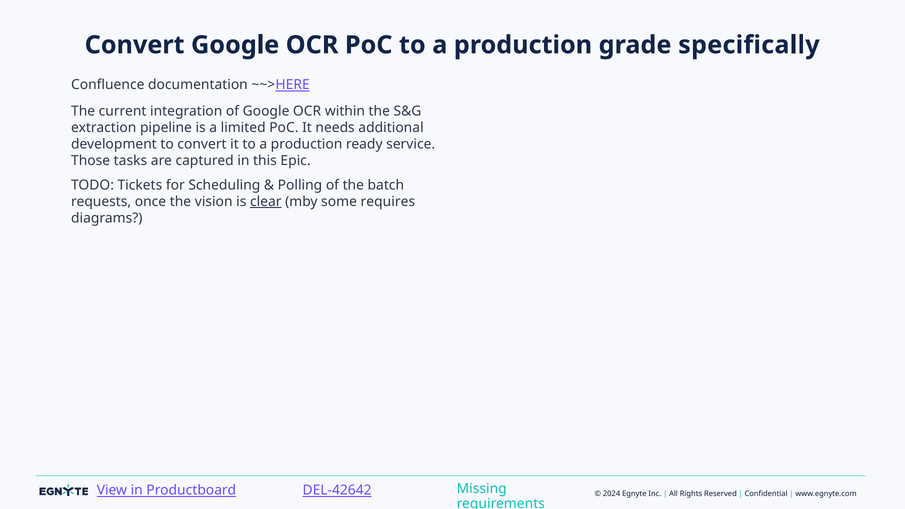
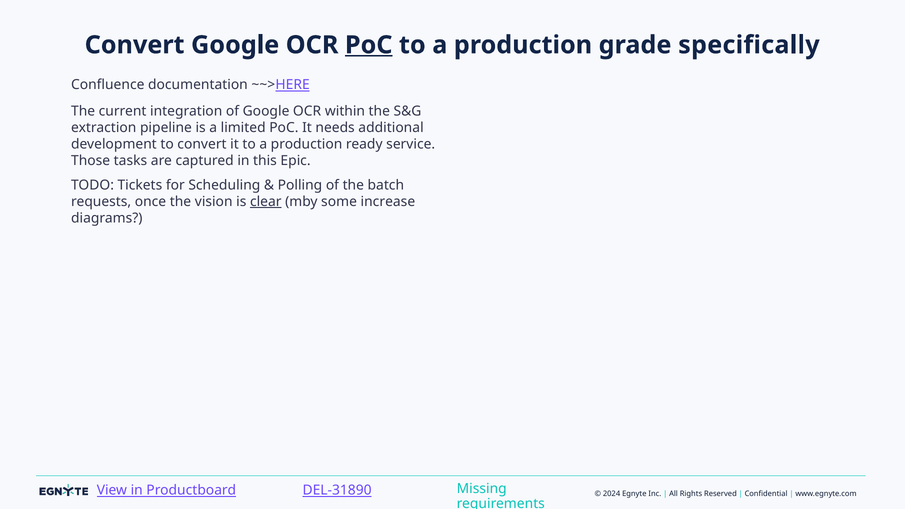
PoC underline: none -> present (369, 45)
requires: requires -> increase (388, 202)
DEL-42642: DEL-42642 -> DEL-31890 (337, 490)
